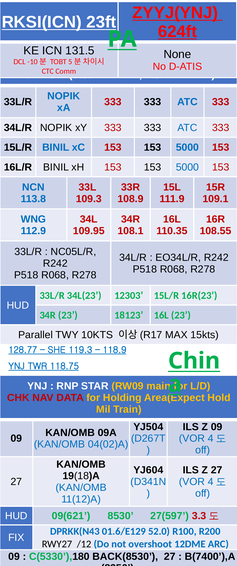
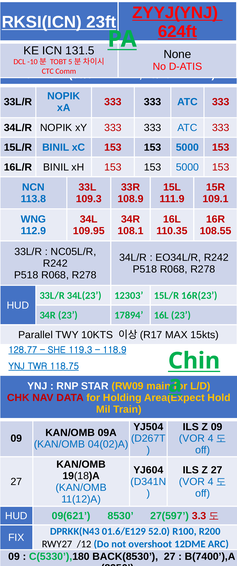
18123: 18123 -> 17894 (129, 316)
